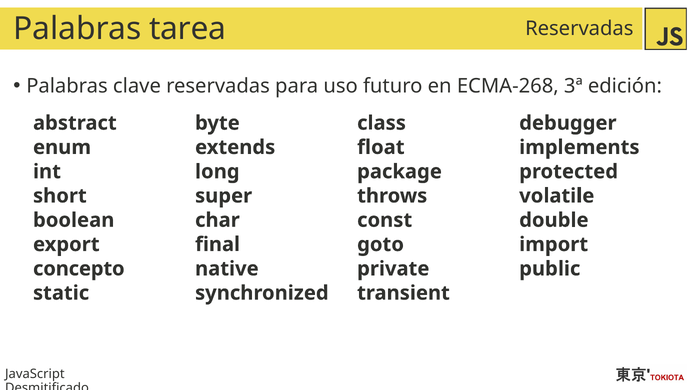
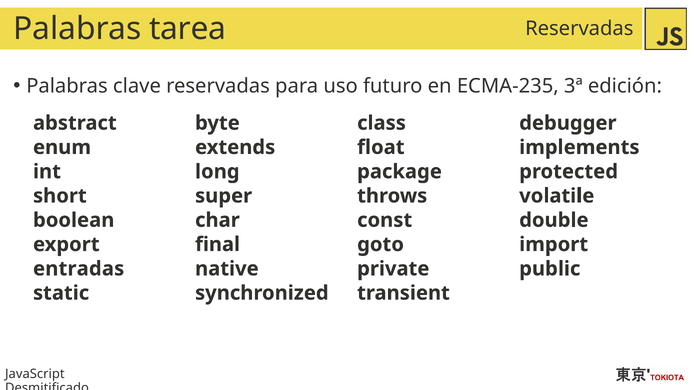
ECMA-268: ECMA-268 -> ECMA-235 (508, 86)
concepto: concepto -> entradas (79, 269)
